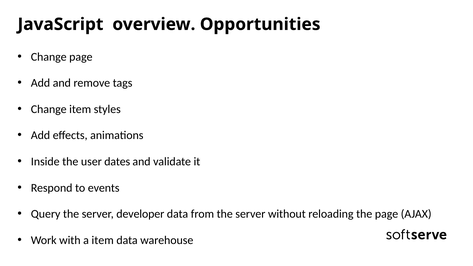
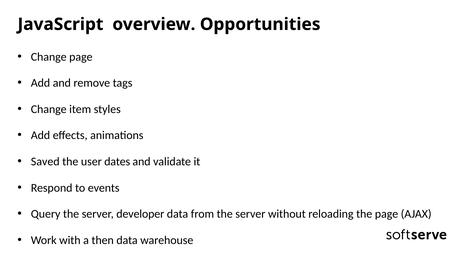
Inside: Inside -> Saved (45, 162)
a item: item -> then (103, 240)
